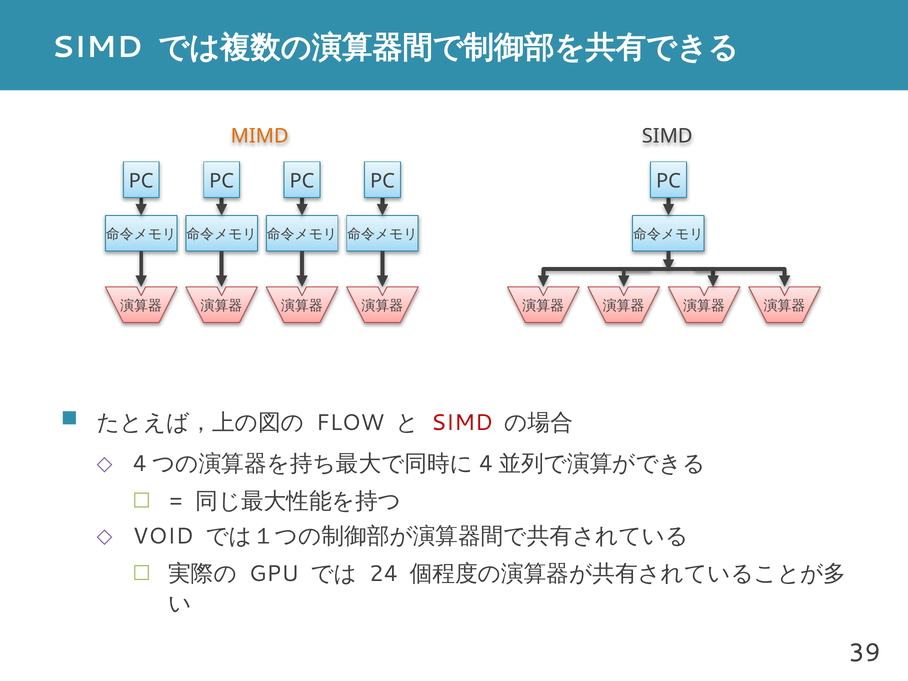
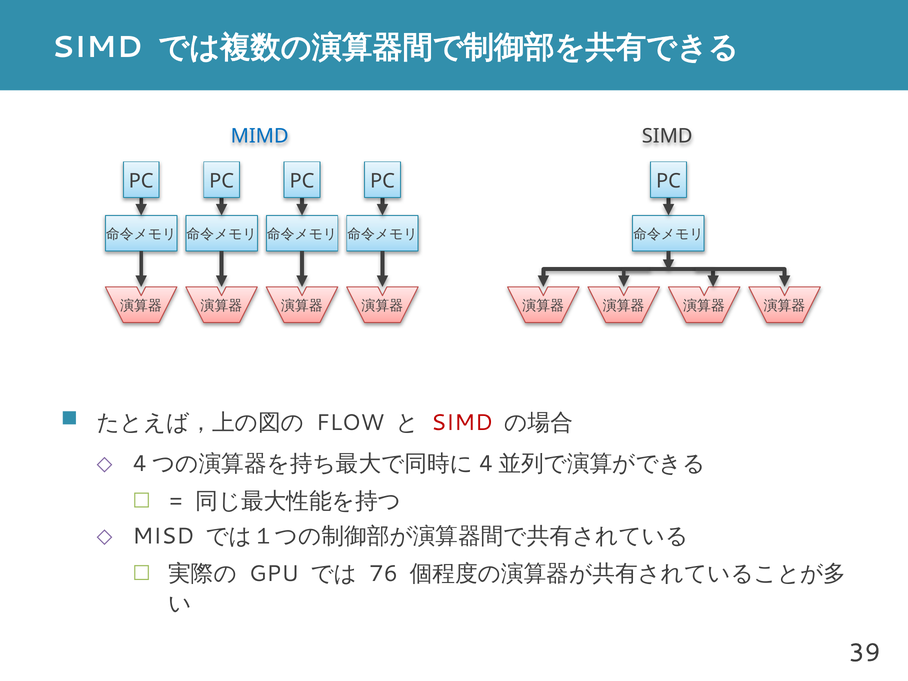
MIMD colour: orange -> blue (260, 136)
VOID: VOID -> MISD (163, 536)
24: 24 -> 76 (384, 574)
